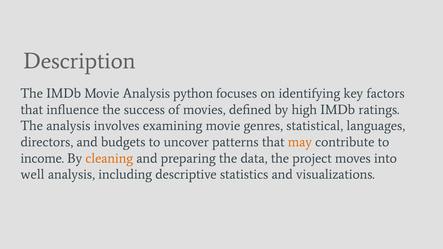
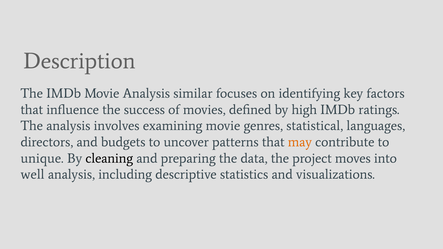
python: python -> similar (193, 93)
income: income -> unique (42, 158)
cleaning colour: orange -> black (109, 158)
